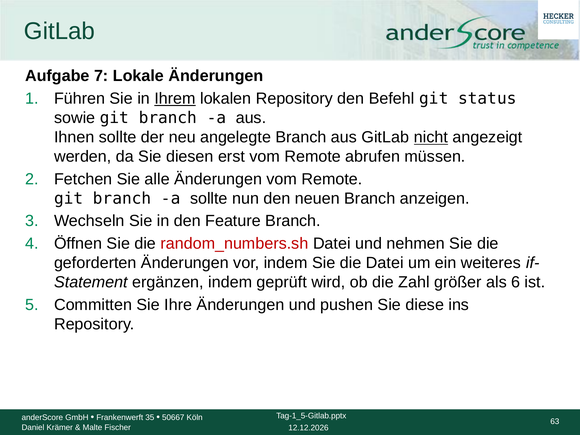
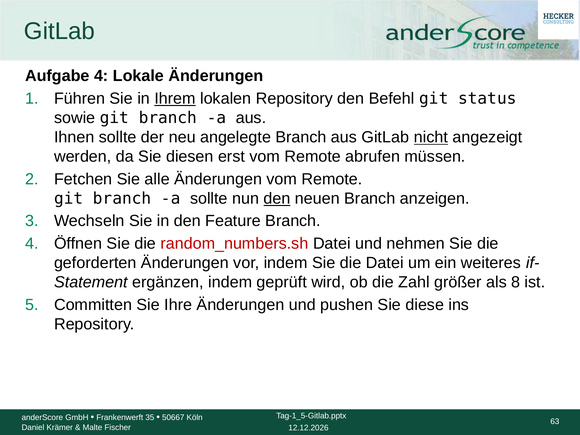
Aufgabe 7: 7 -> 4 (101, 76)
den underline: none -> present (277, 198)
6: 6 -> 8 (516, 282)
